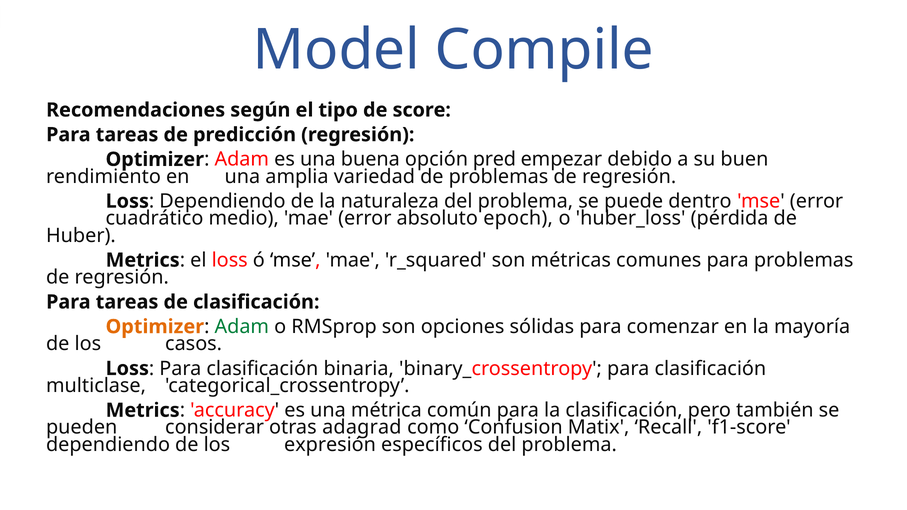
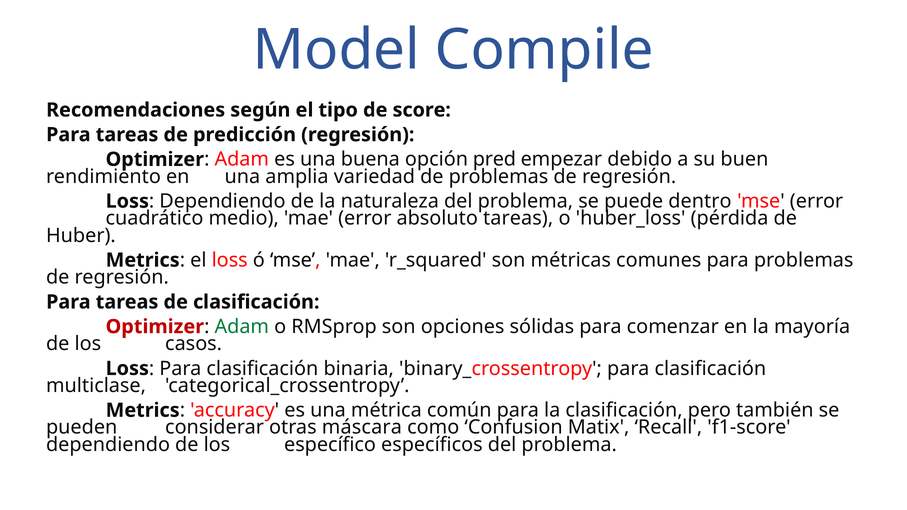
absoluto epoch: epoch -> tareas (518, 218)
Optimizer colour: orange -> red (155, 327)
adagrad: adagrad -> máscara (362, 428)
expresión: expresión -> específico (330, 445)
